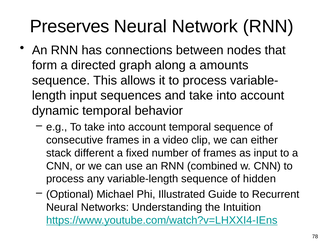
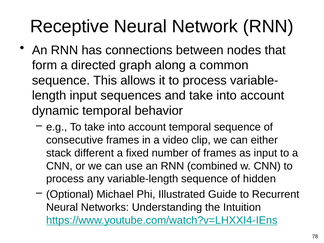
Preserves: Preserves -> Receptive (70, 26)
amounts: amounts -> common (224, 65)
